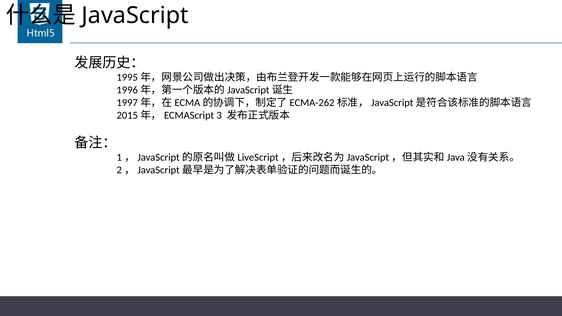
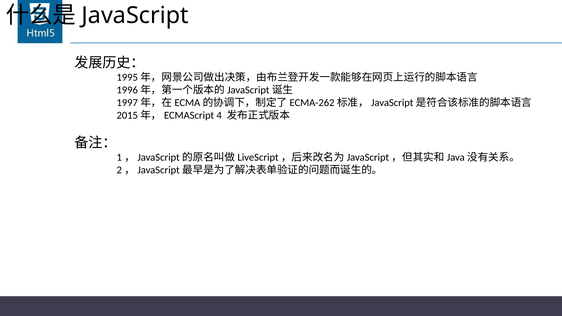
3: 3 -> 4 (219, 115)
